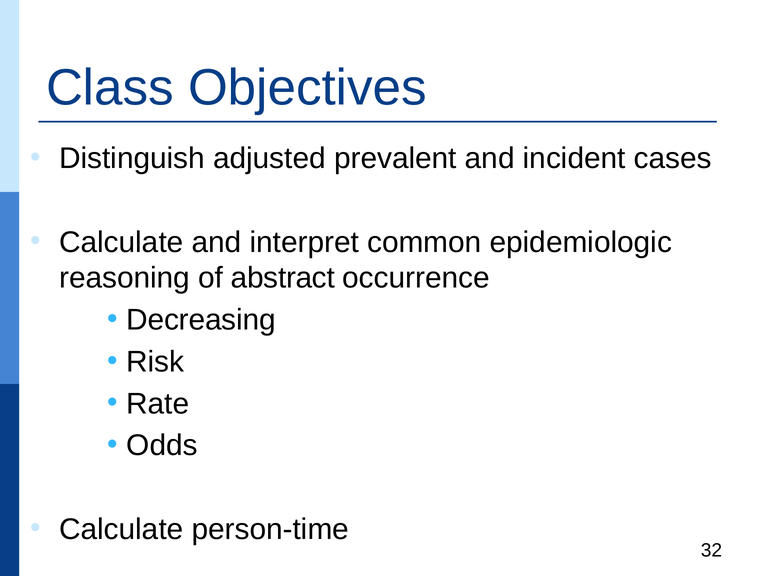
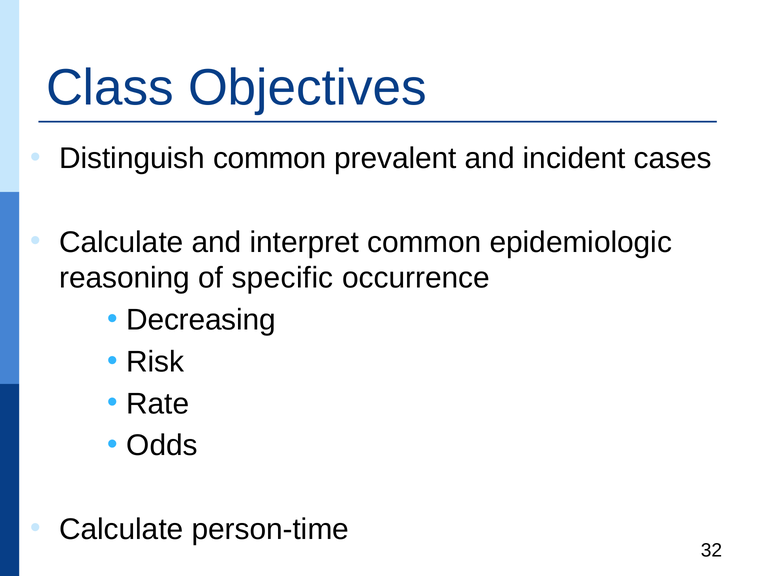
Distinguish adjusted: adjusted -> common (270, 159)
abstract: abstract -> specific (283, 278)
